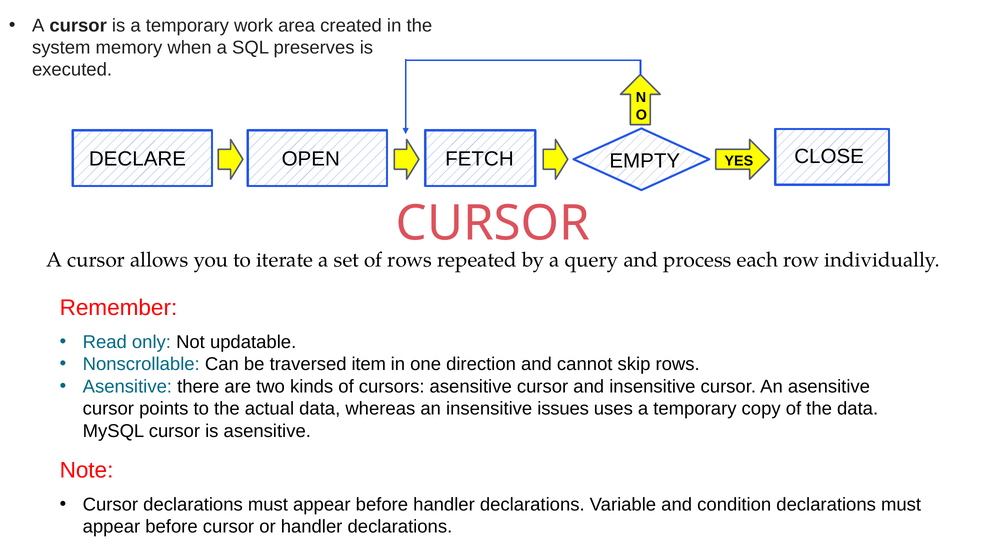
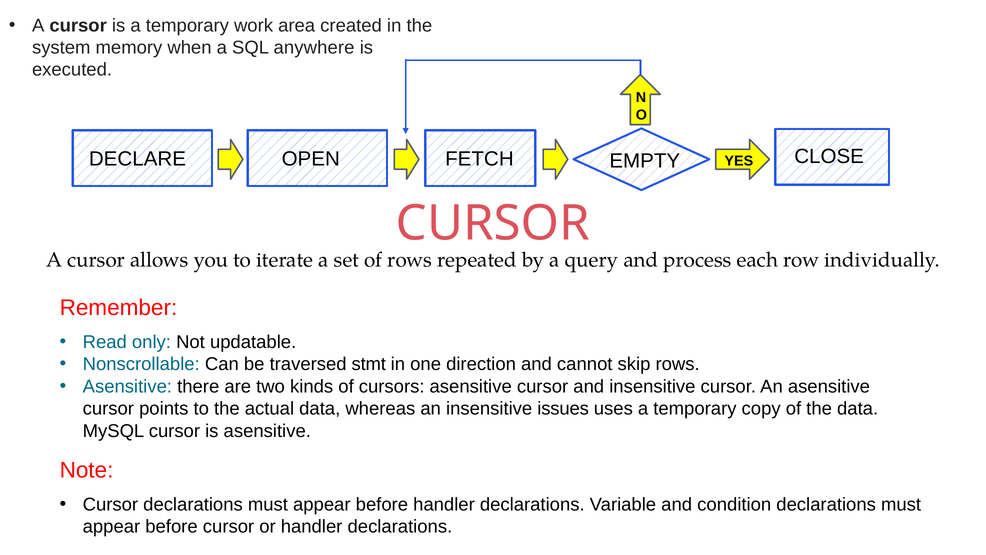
preserves: preserves -> anywhere (314, 48)
item: item -> stmt (369, 364)
